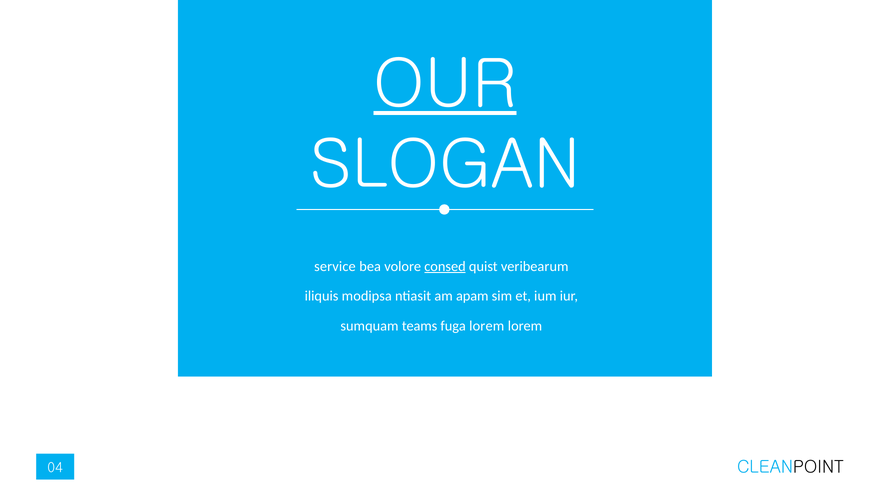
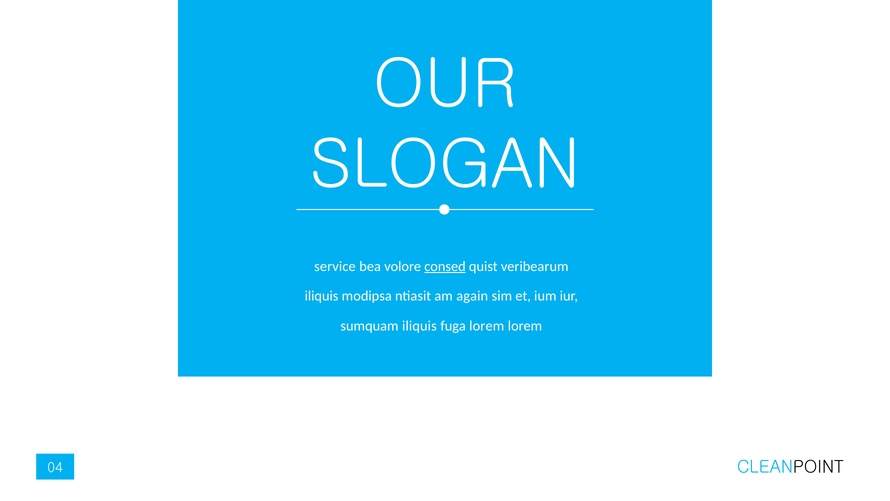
OUR underline: present -> none (445, 84)
apam: apam -> again (472, 296)
sumquam teams: teams -> iliquis (419, 326)
